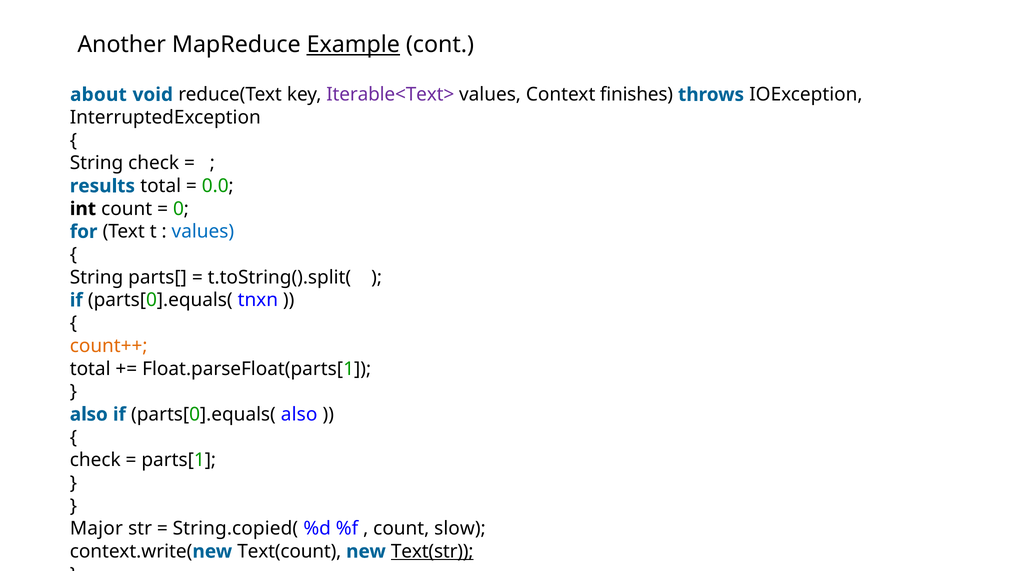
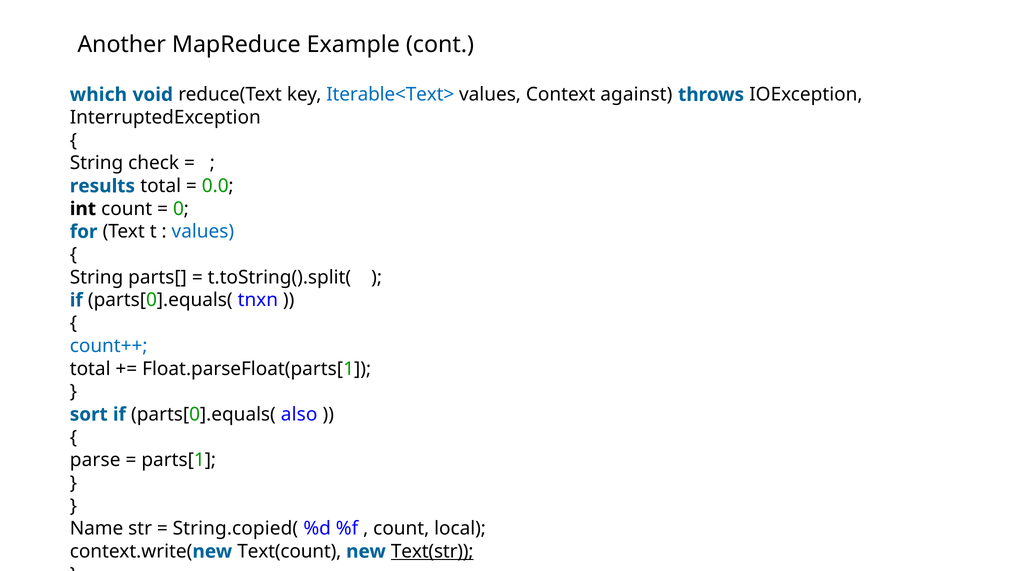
Example underline: present -> none (353, 45)
about: about -> which (98, 95)
Iterable<Text> colour: purple -> blue (390, 95)
finishes: finishes -> against (636, 95)
count++ colour: orange -> blue (109, 346)
also: also -> sort (89, 414)
check: check -> parse (95, 460)
Major: Major -> Name (97, 529)
slow: slow -> local (460, 529)
